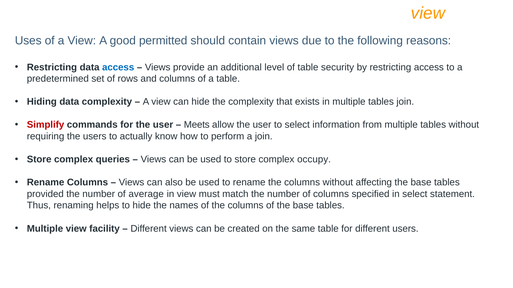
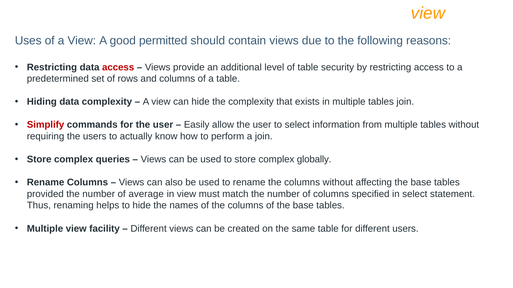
access colour: blue -> red (118, 67)
Meets: Meets -> Easily (197, 125)
occupy: occupy -> globally (314, 160)
